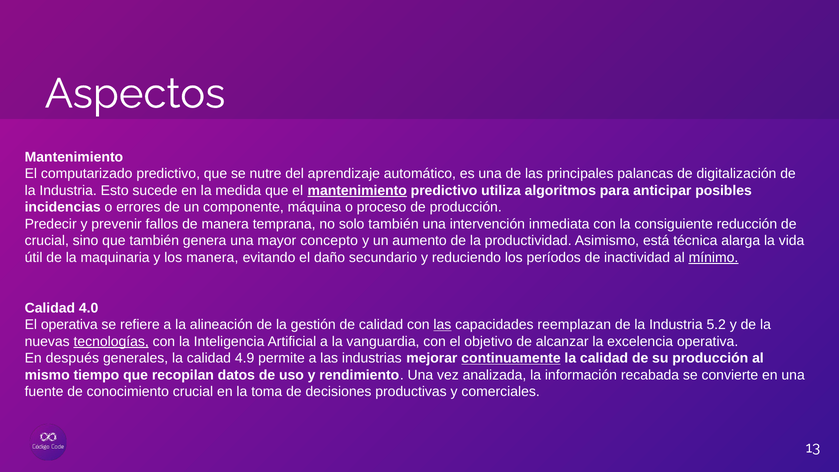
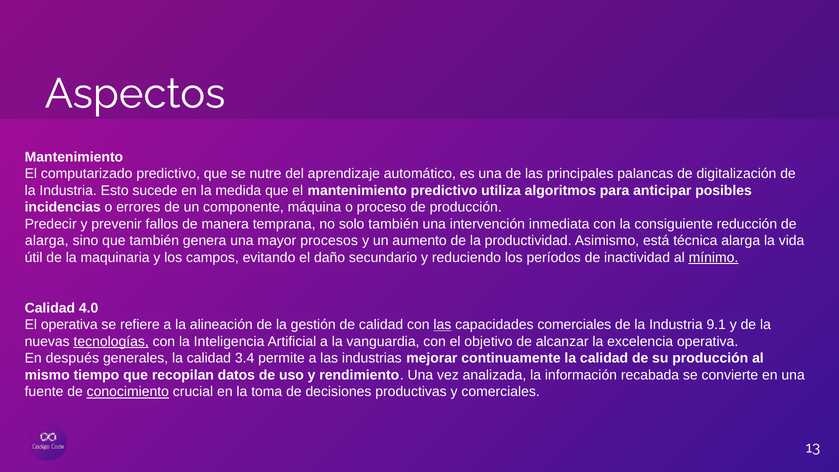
mantenimiento underline: present -> none (357, 190)
crucial: crucial -> alarga (47, 241)
concepto: concepto -> procesos (329, 241)
los manera: manera -> campos (212, 258)
capacidades reemplazan: reemplazan -> comerciales (574, 325)
5.2: 5.2 -> 9.1 (716, 325)
4.9: 4.9 -> 3.4 (245, 358)
continuamente underline: present -> none (511, 358)
conocimiento underline: none -> present (128, 392)
